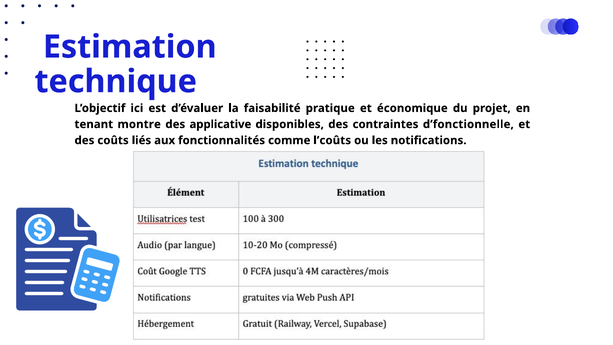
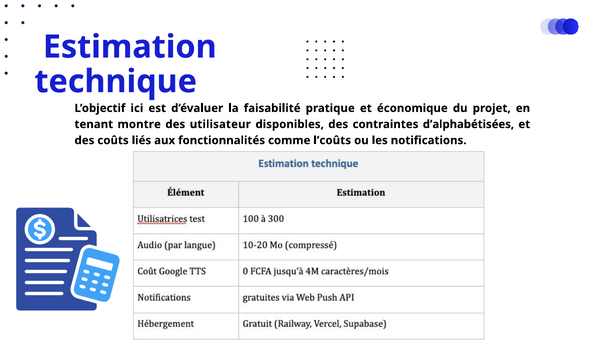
applicative: applicative -> utilisateur (220, 124)
d’fonctionnelle: d’fonctionnelle -> d’alphabétisées (468, 124)
